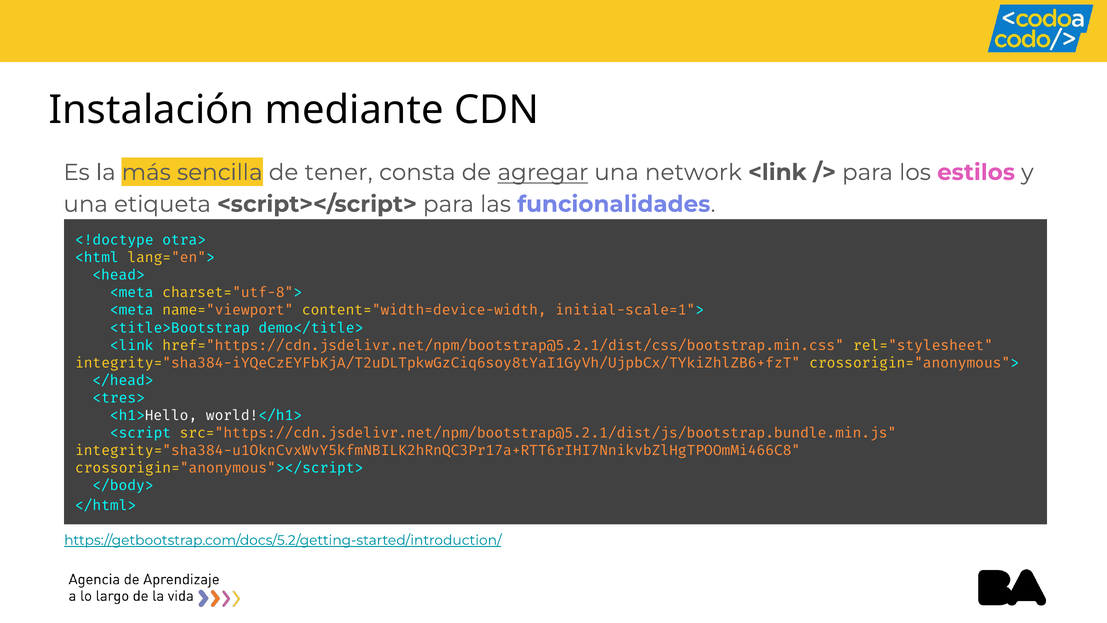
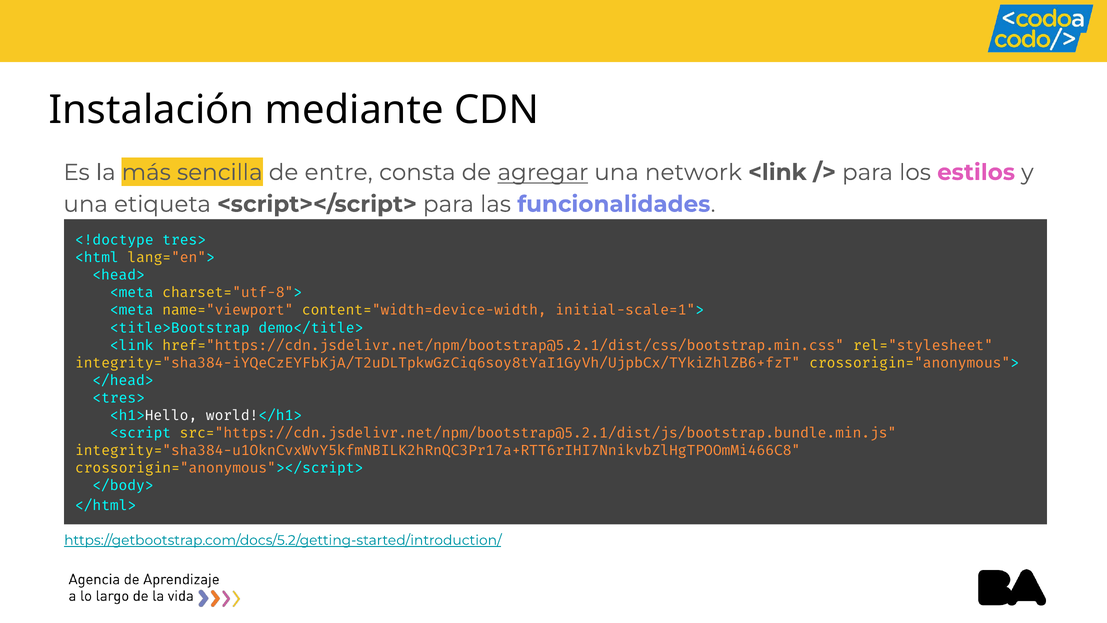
tener: tener -> entre (339, 172)
otra>: otra> -> tres> (184, 240)
